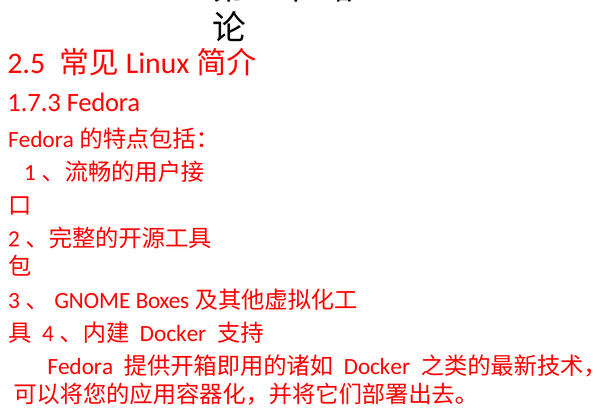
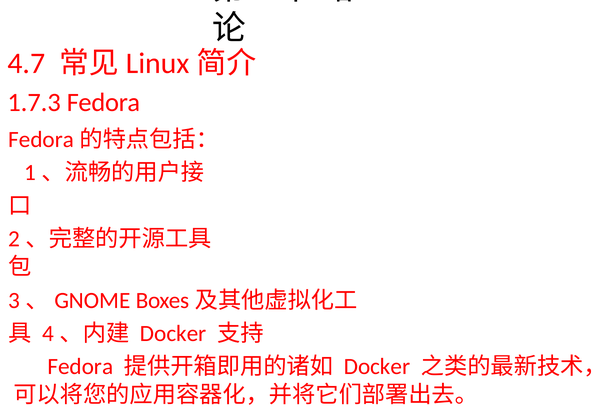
2.5: 2.5 -> 4.7 (26, 63)
